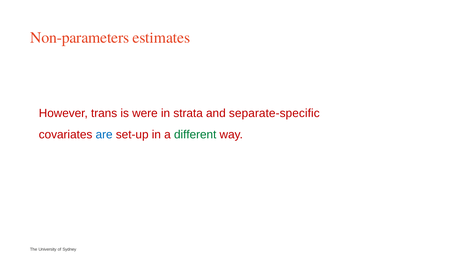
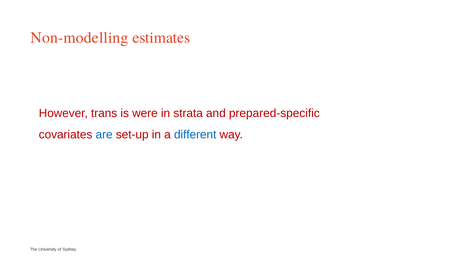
Non-parameters: Non-parameters -> Non-modelling (80, 38)
separate-specific: separate-specific -> prepared-specific (274, 113)
different colour: green -> blue (195, 135)
